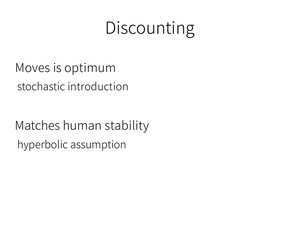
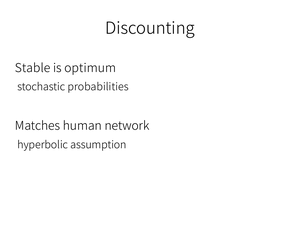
Moves: Moves -> Stable (33, 68)
introduction: introduction -> probabilities (98, 87)
stability: stability -> network (127, 126)
